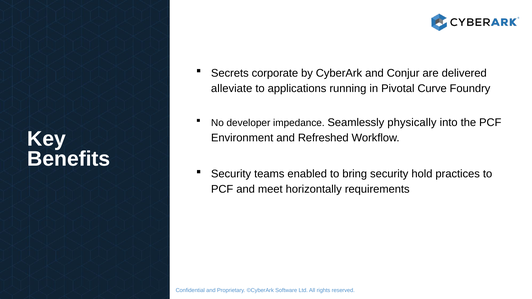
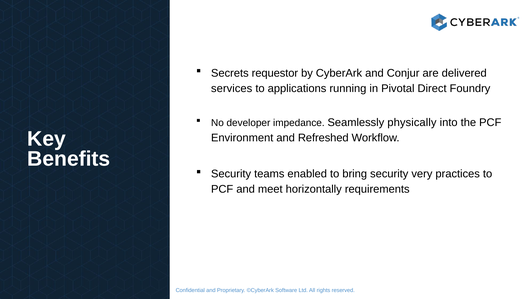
corporate: corporate -> requestor (275, 73)
alleviate: alleviate -> services (232, 88)
Curve: Curve -> Direct (432, 88)
hold: hold -> very (422, 174)
